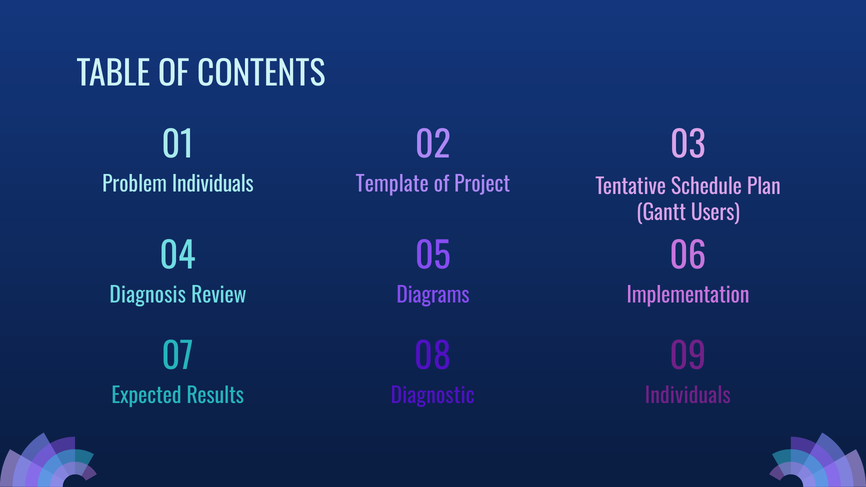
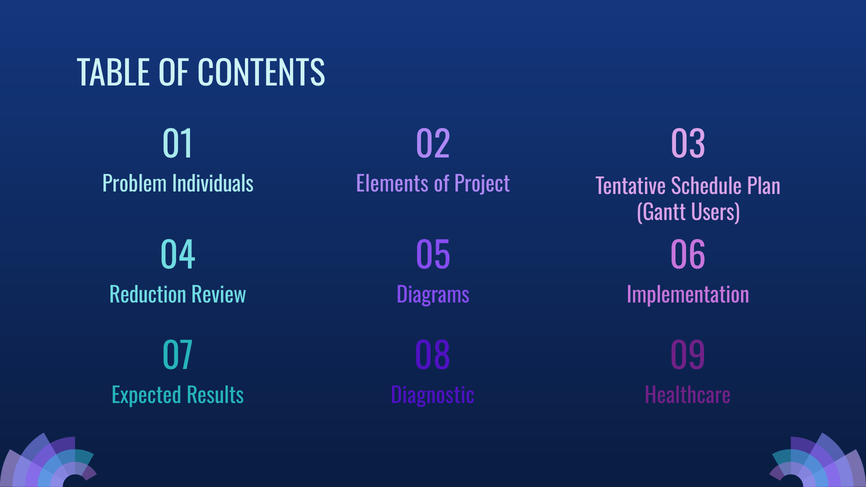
Template: Template -> Elements (392, 184)
Diagnosis: Diagnosis -> Reduction (148, 296)
Individuals: Individuals -> Healthcare (688, 396)
